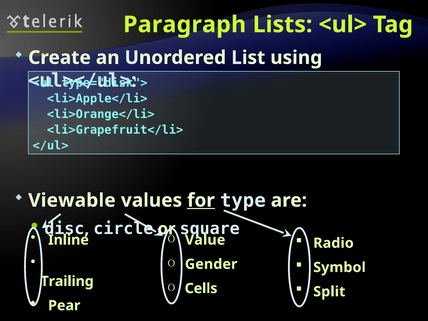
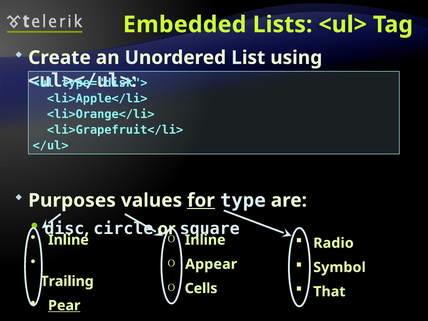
Paragraph: Paragraph -> Embedded (185, 25)
Viewable: Viewable -> Purposes (72, 200)
Value: Value -> Inline (205, 240)
Gender: Gender -> Appear (211, 264)
Split: Split -> That (329, 292)
Pear underline: none -> present (64, 306)
